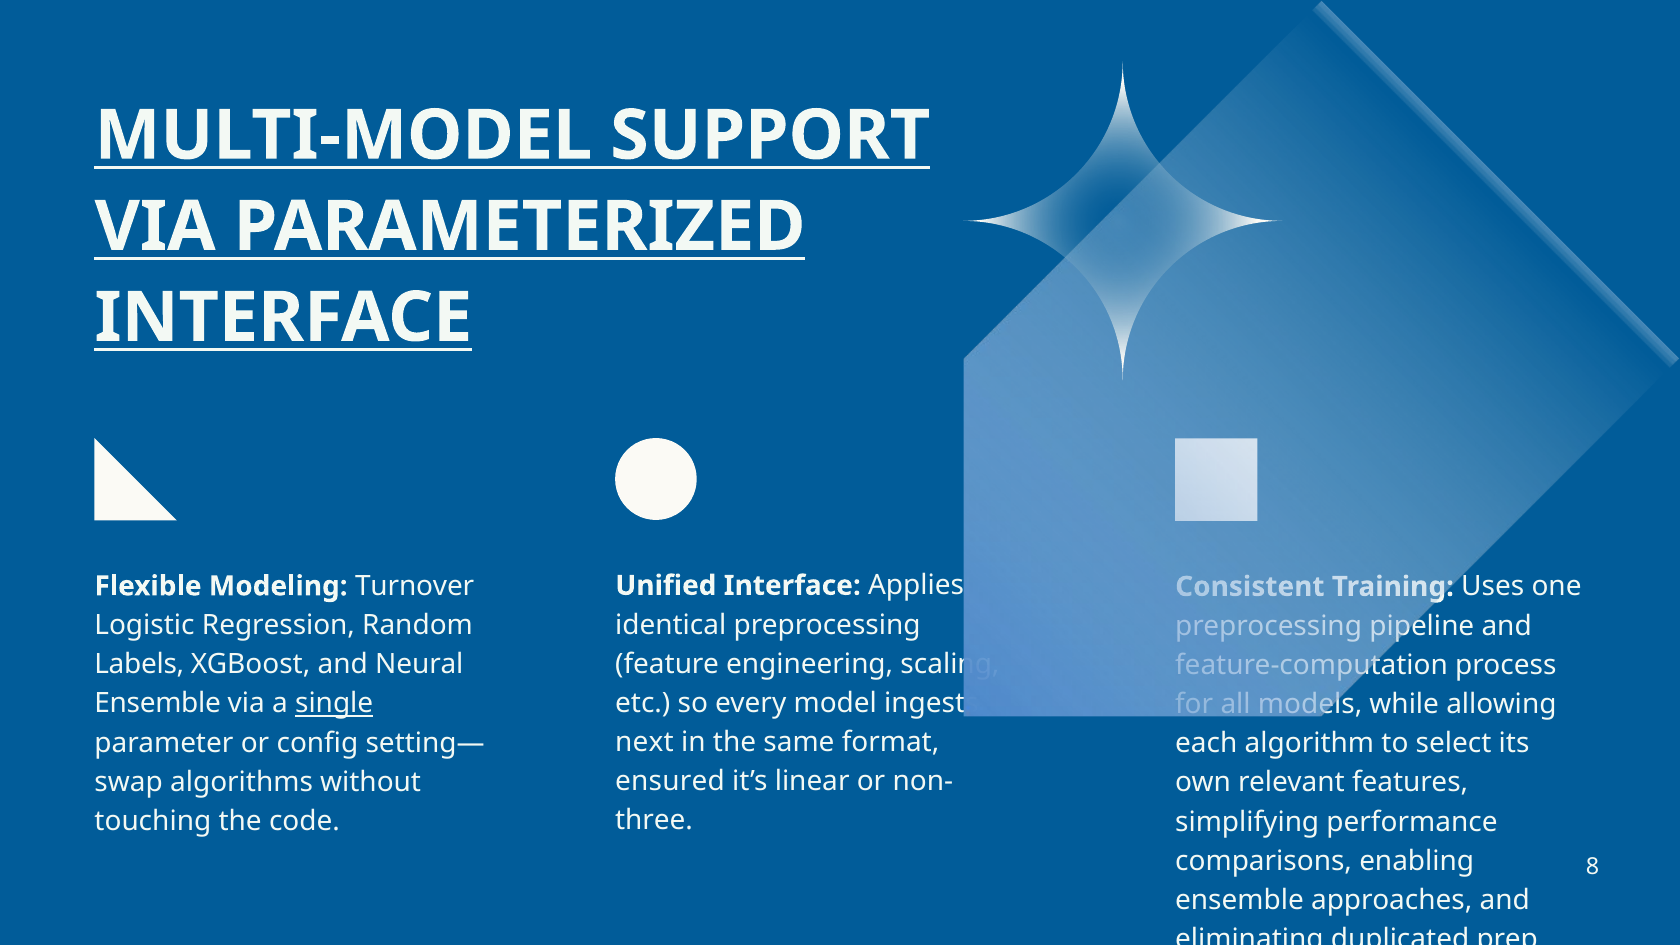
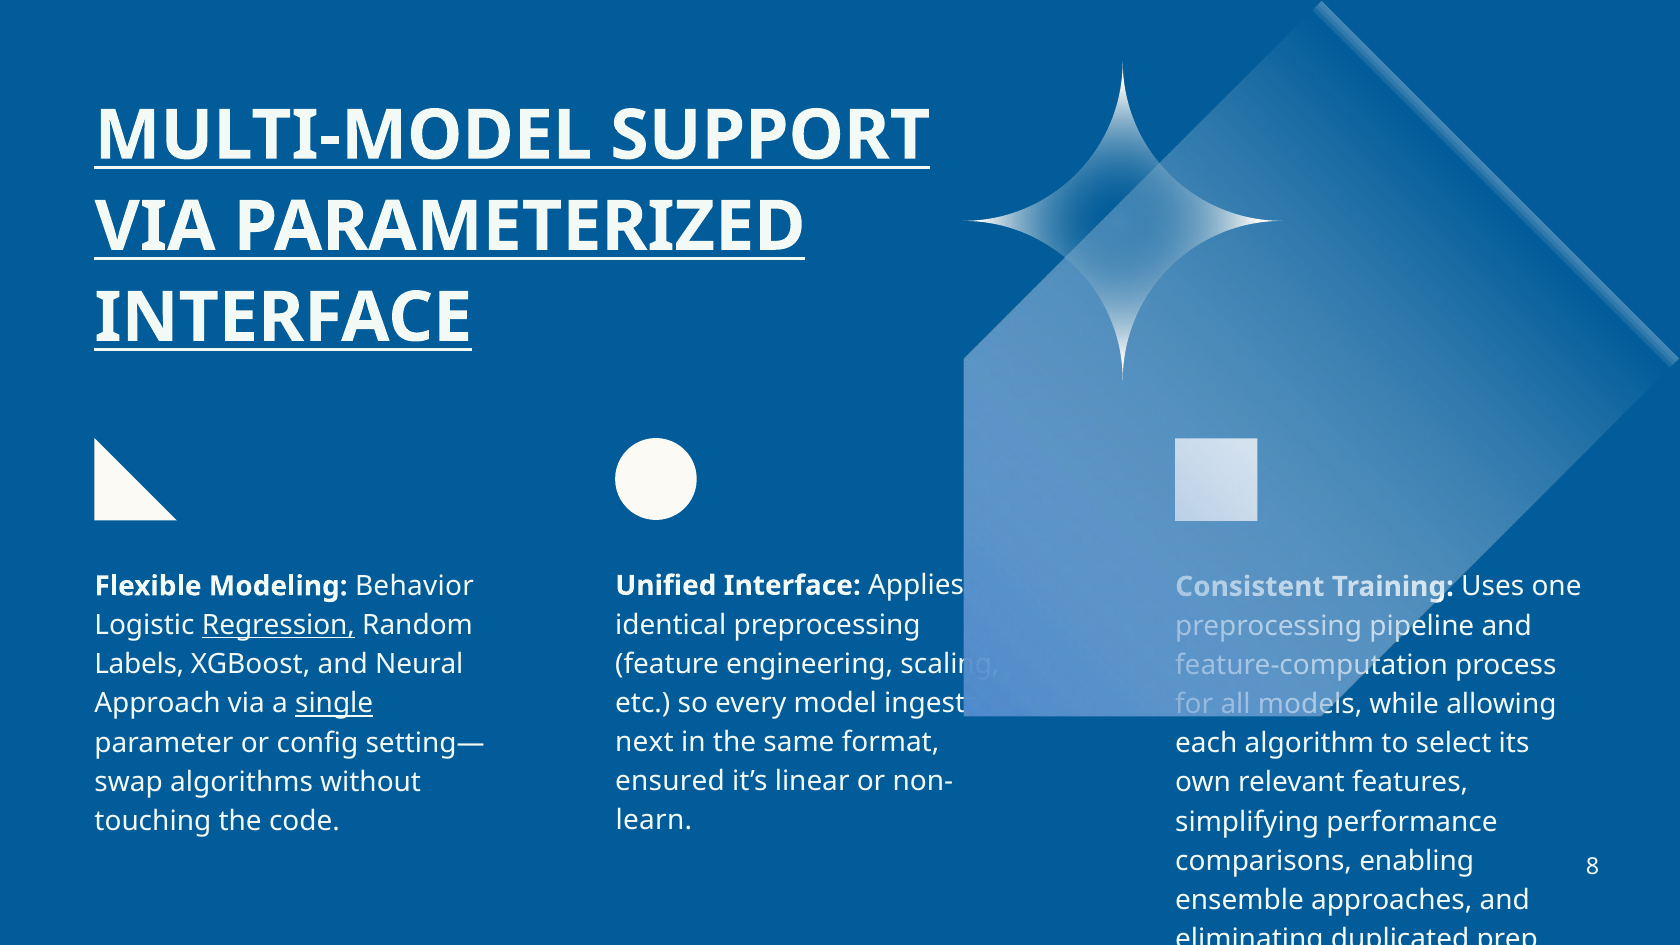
Turnover: Turnover -> Behavior (414, 586)
Regression underline: none -> present (278, 625)
Ensemble: Ensemble -> Approach (158, 704)
three: three -> learn (654, 821)
